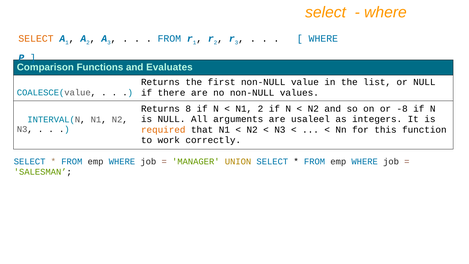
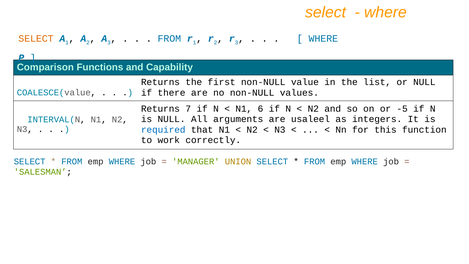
Evaluates: Evaluates -> Capability (169, 67)
8: 8 -> 7 (188, 109)
N1 2: 2 -> 6 (260, 109)
-8: -8 -> -5 (402, 109)
required colour: orange -> blue (163, 130)
